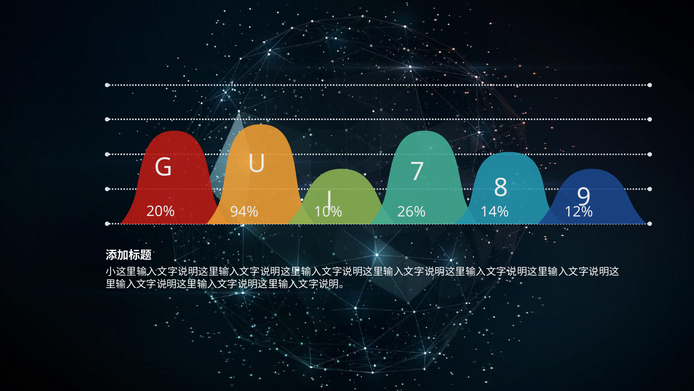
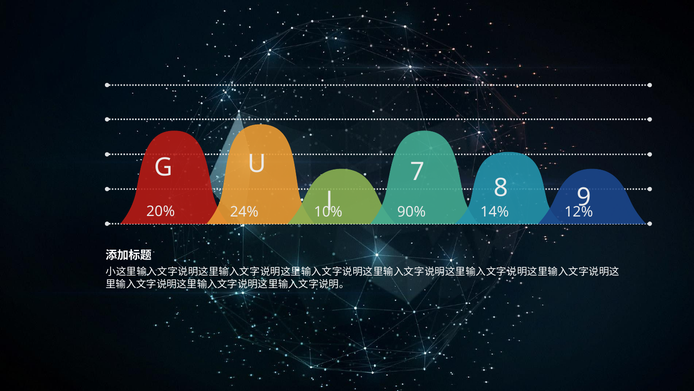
94%: 94% -> 24% (244, 212)
26%: 26% -> 90% (411, 212)
